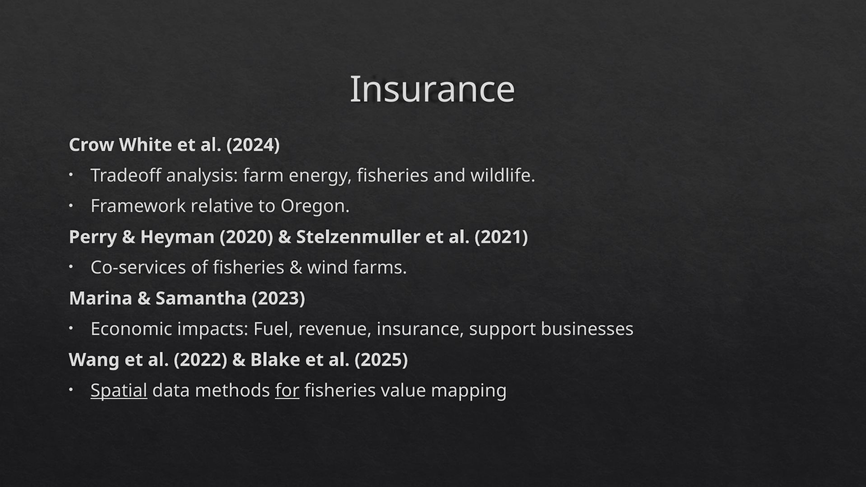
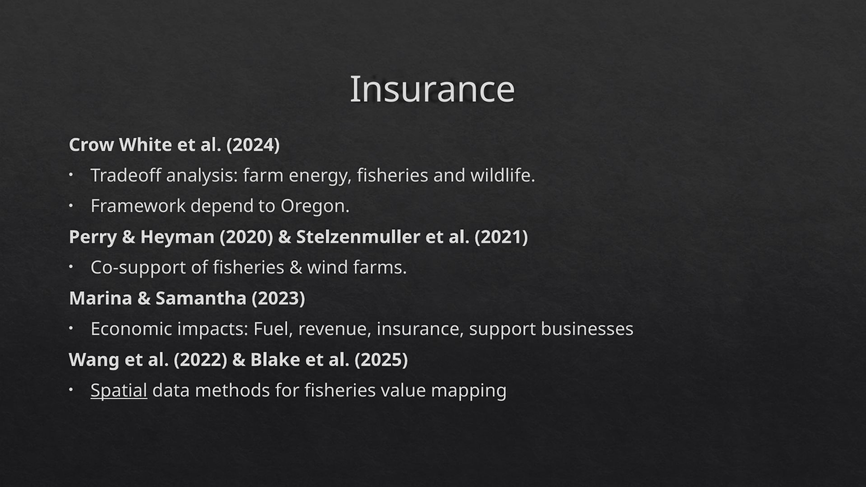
relative: relative -> depend (222, 206)
Co-services: Co-services -> Co-support (138, 268)
for underline: present -> none (287, 391)
